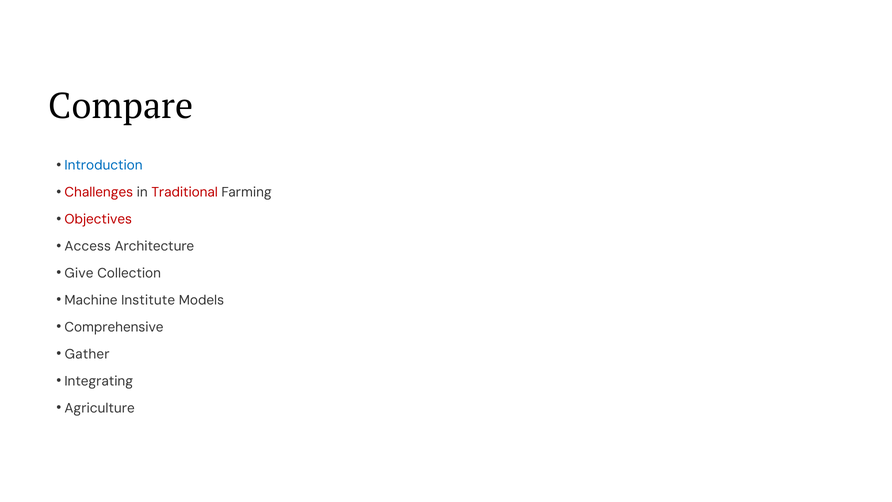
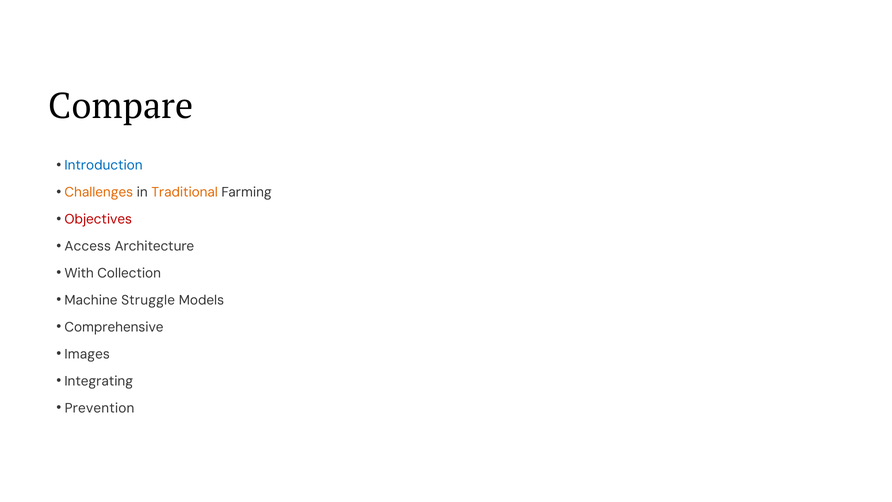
Challenges colour: red -> orange (99, 192)
Traditional colour: red -> orange (185, 192)
Give: Give -> With (79, 273)
Institute: Institute -> Struggle (148, 300)
Gather: Gather -> Images (87, 354)
Agriculture: Agriculture -> Prevention (100, 408)
